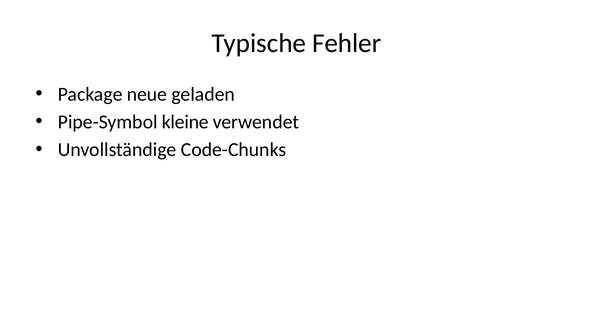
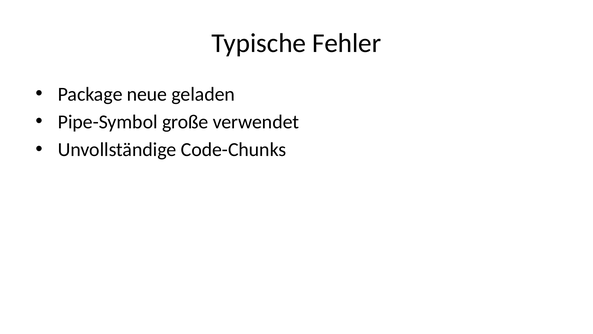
kleine: kleine -> große (185, 122)
